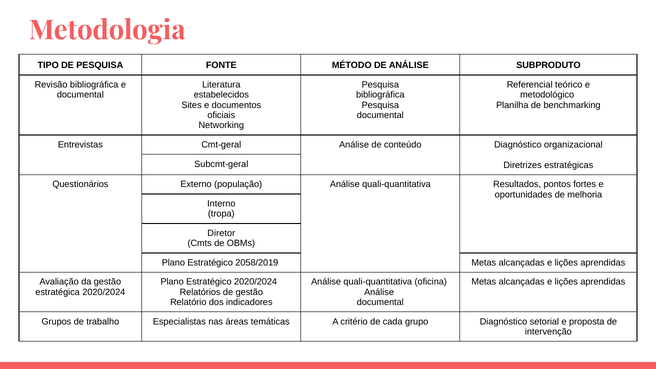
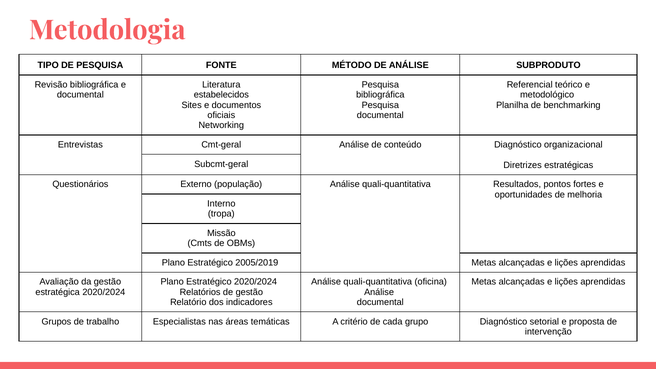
Diretor: Diretor -> Missão (221, 233)
2058/2019: 2058/2019 -> 2005/2019 (257, 263)
